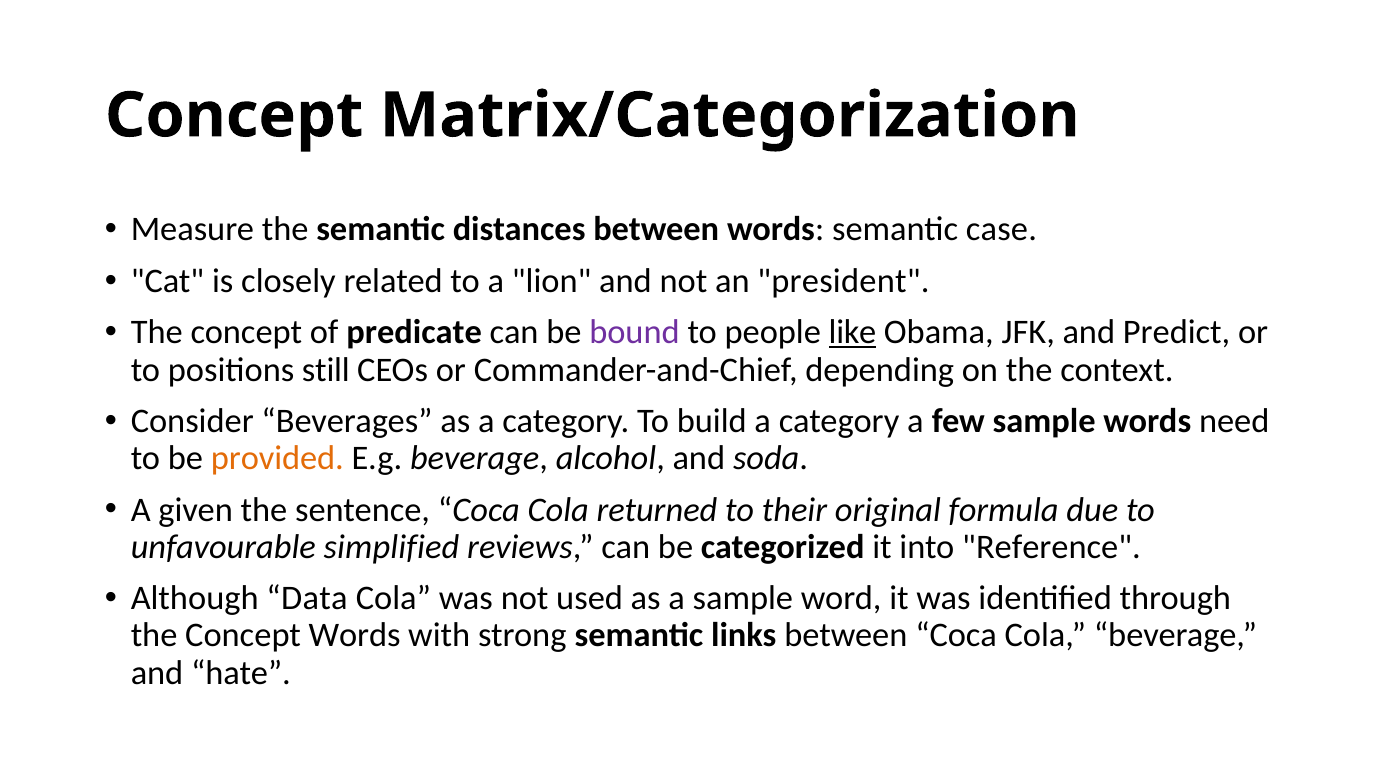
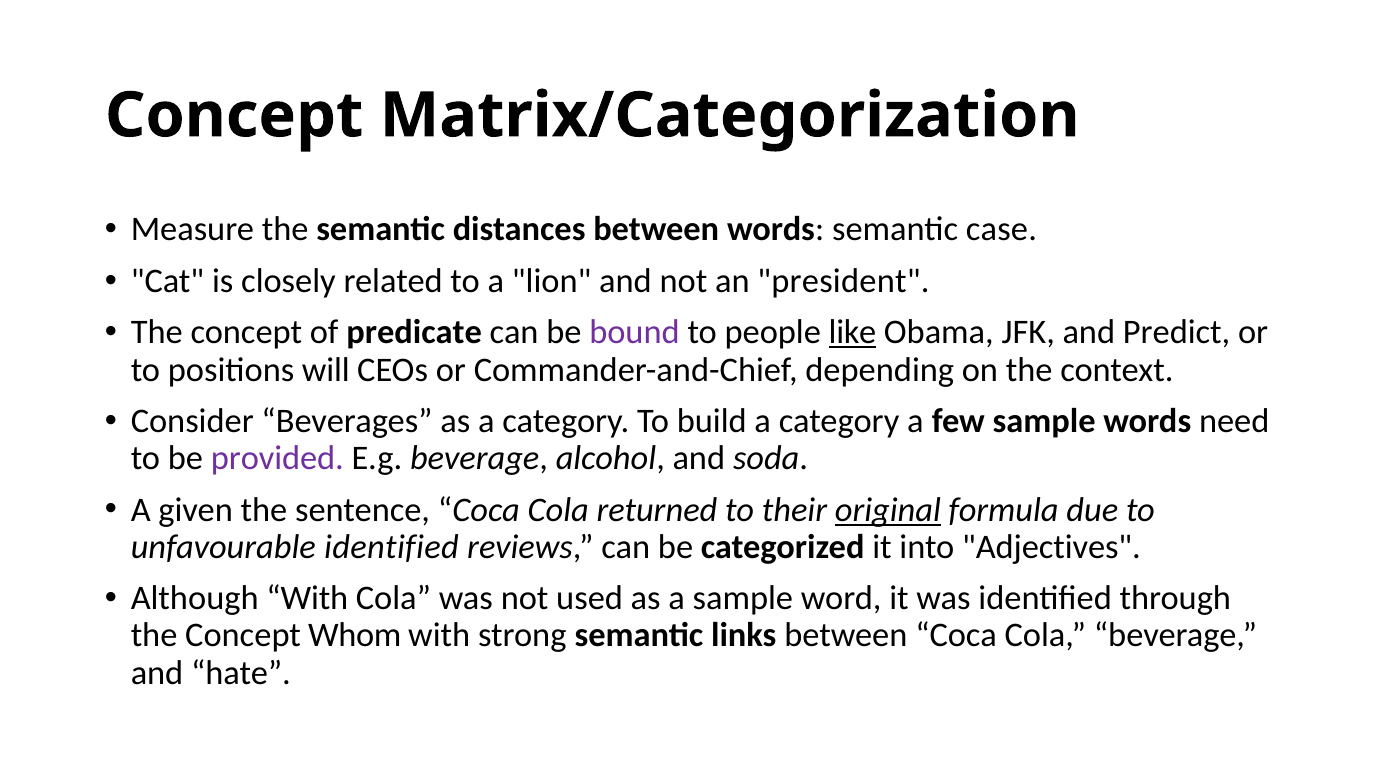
still: still -> will (326, 370)
provided colour: orange -> purple (277, 459)
original underline: none -> present (888, 510)
unfavourable simplified: simplified -> identified (391, 547)
Reference: Reference -> Adjectives (1052, 547)
Although Data: Data -> With (307, 599)
Concept Words: Words -> Whom (355, 636)
